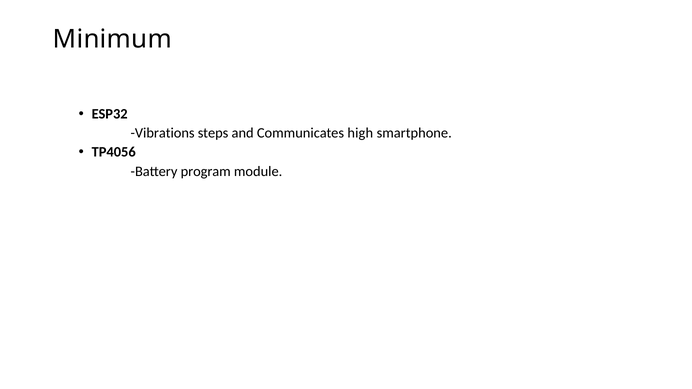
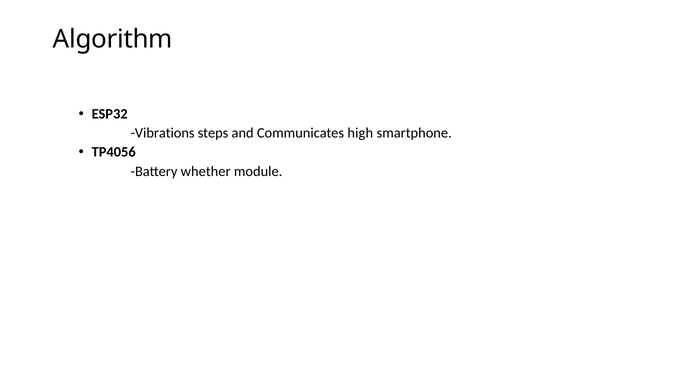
Minimum: Minimum -> Algorithm (113, 39)
program: program -> whether (206, 171)
